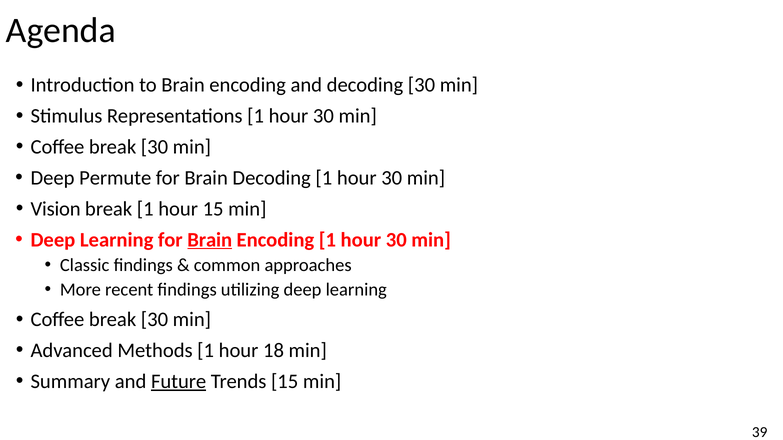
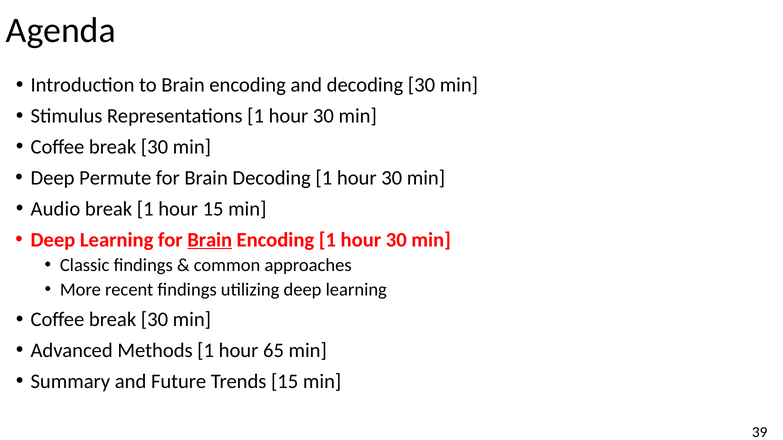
Vision: Vision -> Audio (55, 209)
18: 18 -> 65 (274, 351)
Future underline: present -> none (179, 382)
